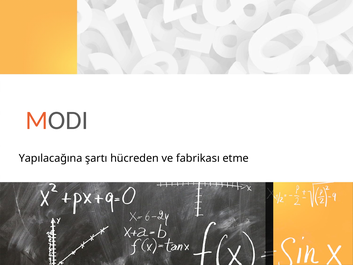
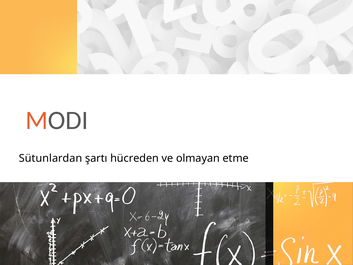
Yapılacağına: Yapılacağına -> Sütunlardan (51, 158)
fabrikası: fabrikası -> olmayan (198, 158)
